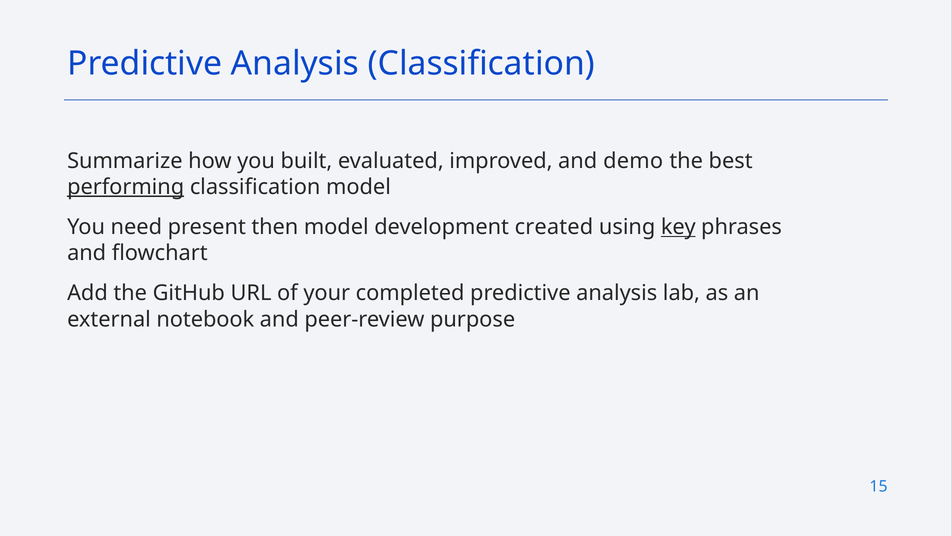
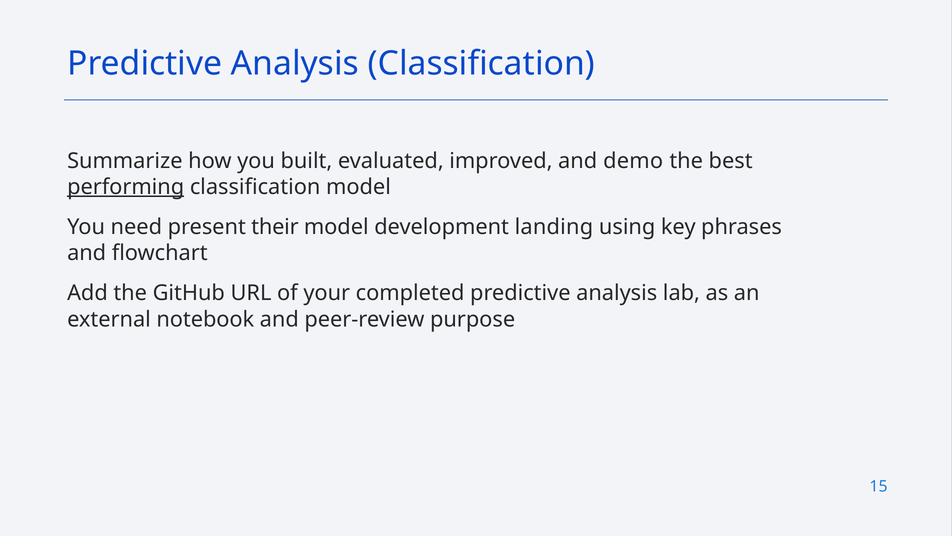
then: then -> their (275, 227)
created: created -> landing (554, 227)
key underline: present -> none (678, 227)
